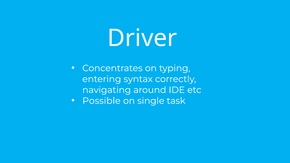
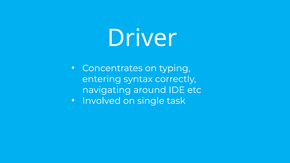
Possible: Possible -> Involved (102, 101)
